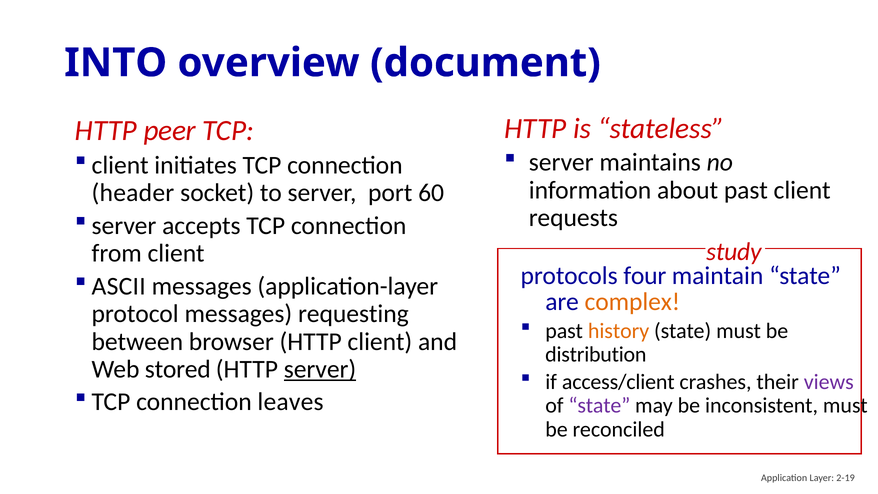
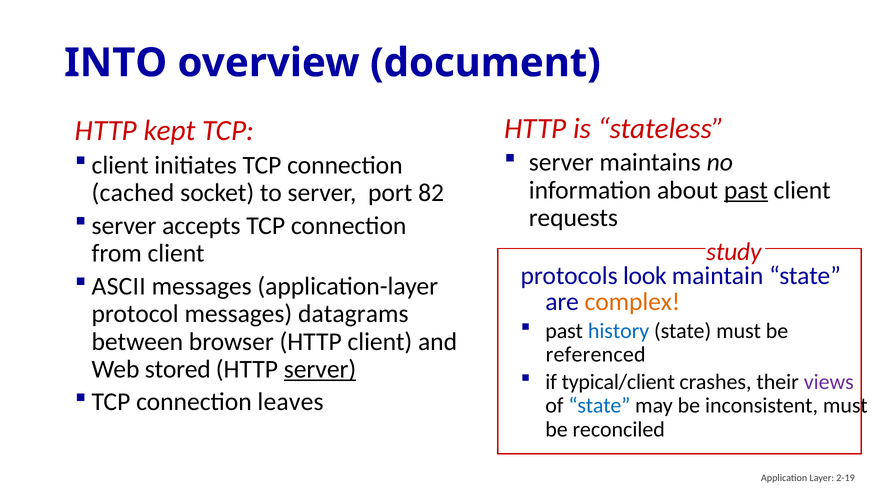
peer: peer -> kept (170, 130)
past underline: none -> present (746, 190)
header: header -> cached (133, 193)
60: 60 -> 82 (431, 193)
four: four -> look (645, 276)
requesting: requesting -> datagrams (353, 314)
history colour: orange -> blue (619, 331)
distribution: distribution -> referenced (596, 355)
access/client: access/client -> typical/client (618, 382)
state colour: purple -> blue (599, 406)
